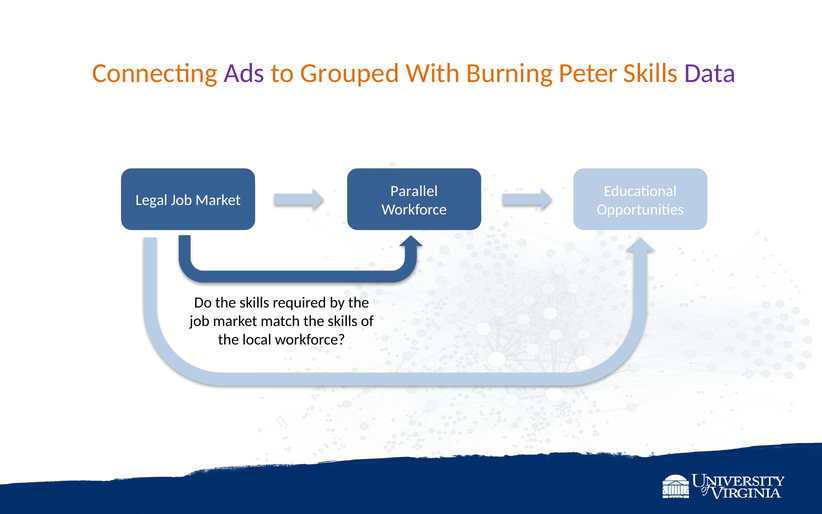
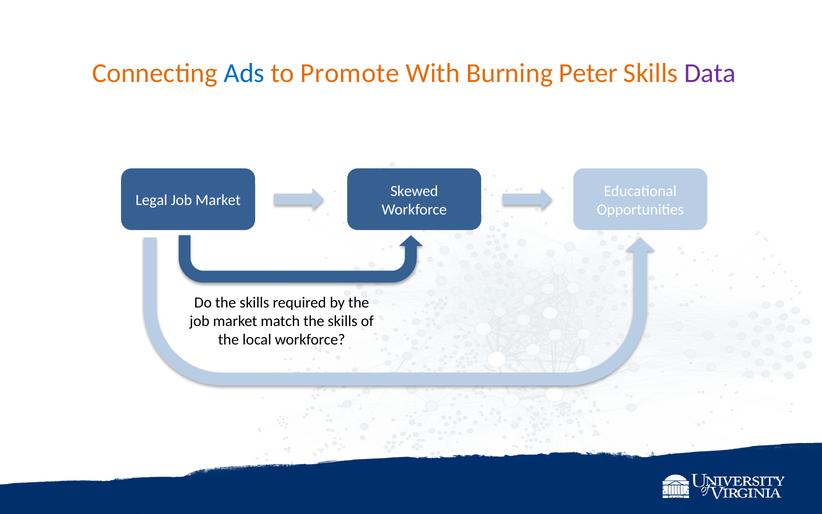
Ads colour: purple -> blue (244, 73)
Grouped: Grouped -> Promote (350, 73)
Parallel: Parallel -> Skewed (414, 191)
